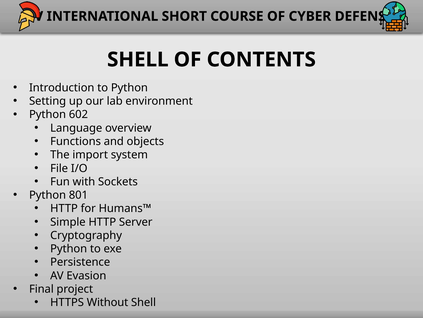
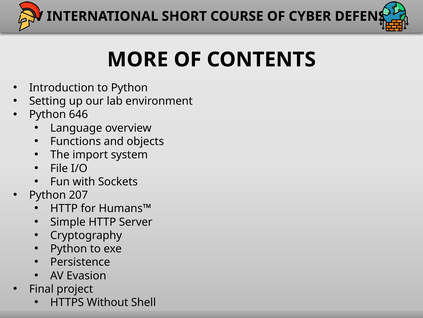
SHELL: SHELL -> MORE (138, 59)
602: 602 -> 646 (78, 114)
801: 801 -> 207 (78, 195)
